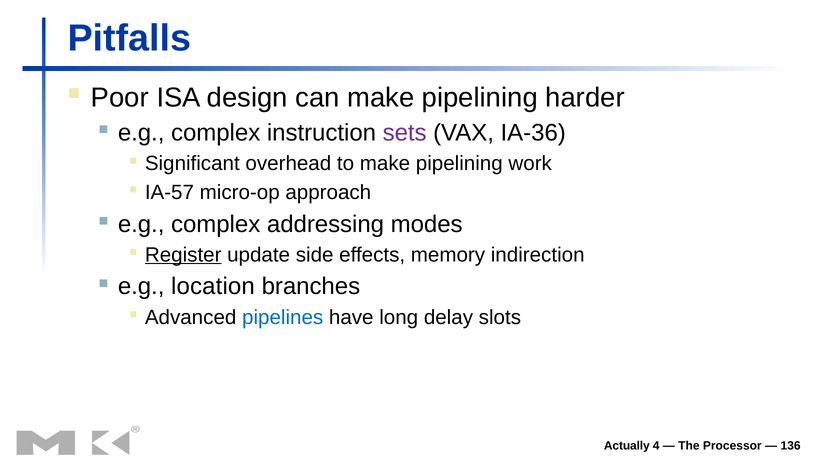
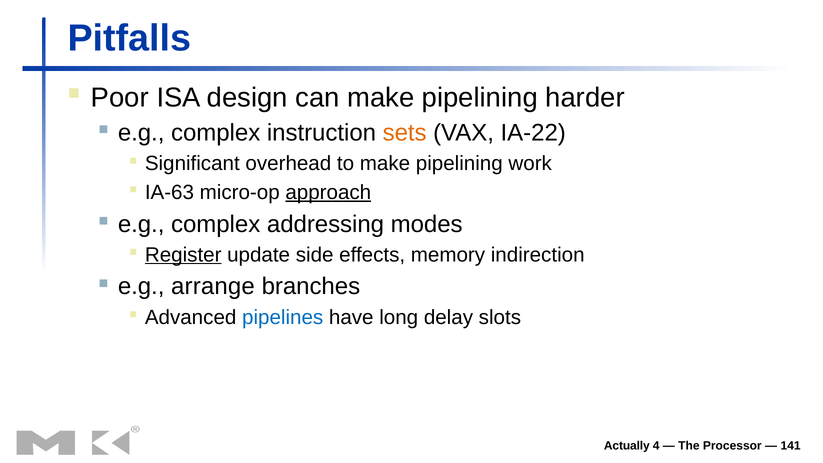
sets colour: purple -> orange (405, 133)
IA-36: IA-36 -> IA-22 (533, 133)
IA-57: IA-57 -> IA-63 (169, 192)
approach underline: none -> present (328, 192)
location: location -> arrange (213, 287)
136: 136 -> 141 (791, 446)
